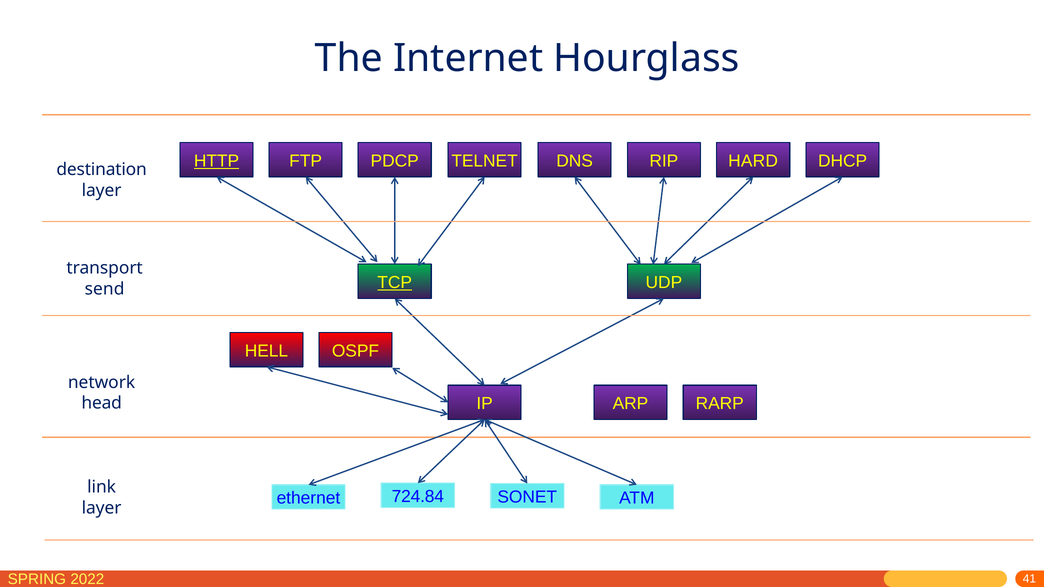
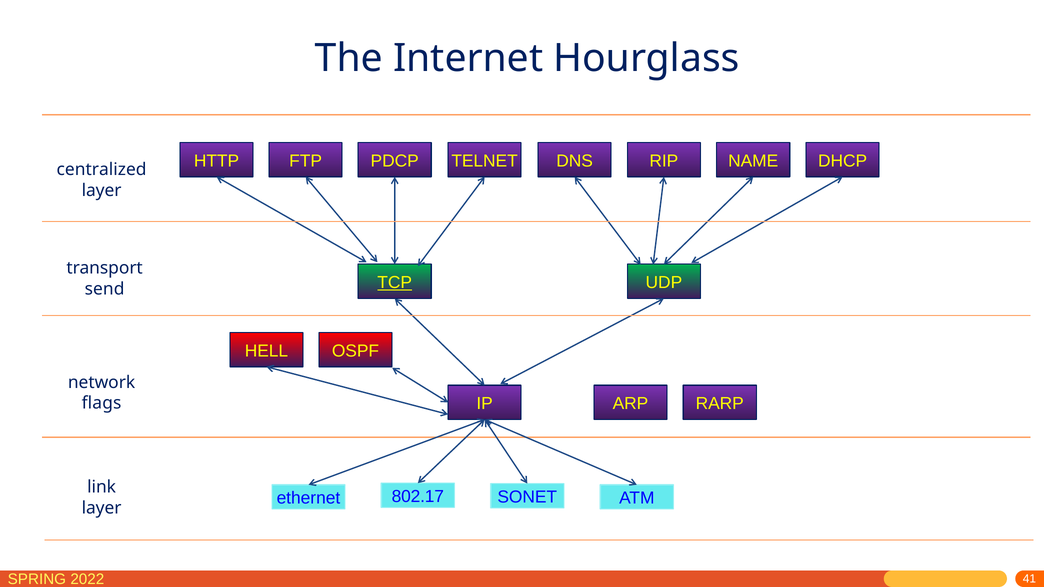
HTTP underline: present -> none (217, 161)
HARD: HARD -> NAME (753, 161)
destination: destination -> centralized (102, 170)
head: head -> flags (102, 403)
724.84: 724.84 -> 802.17 (418, 497)
